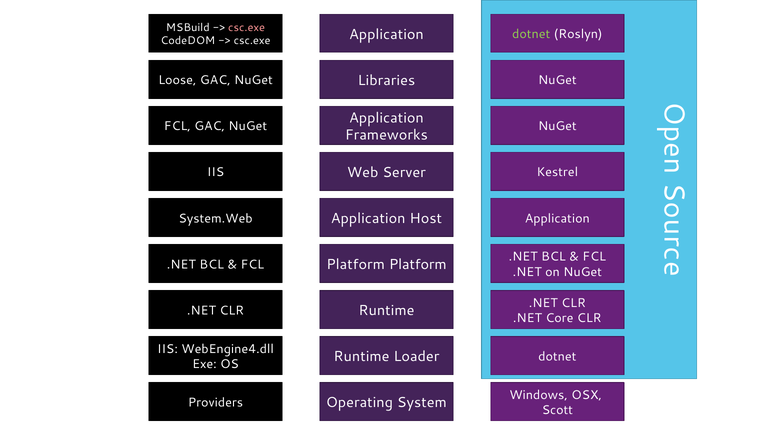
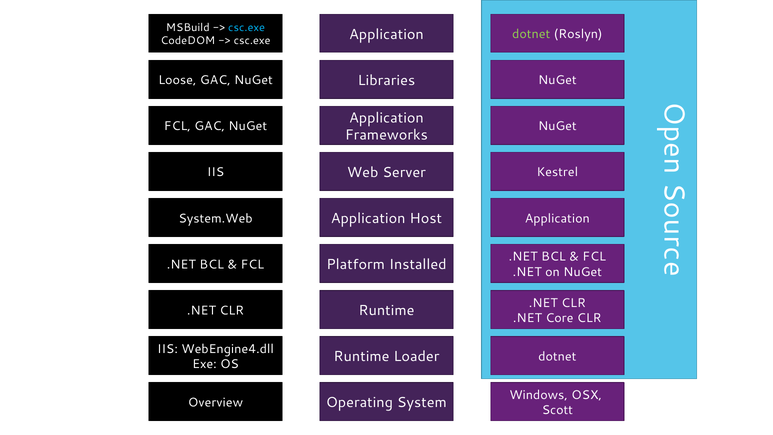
csc.exe colour: pink -> light blue (247, 27)
Platform Platform: Platform -> Installed (418, 264)
Providers: Providers -> Overview (215, 402)
